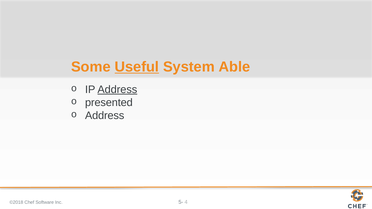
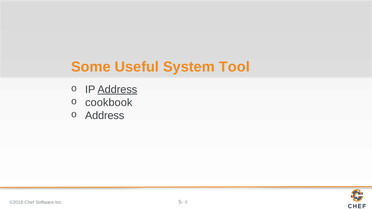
Useful underline: present -> none (137, 67)
Able: Able -> Tool (234, 67)
presented: presented -> cookbook (109, 103)
